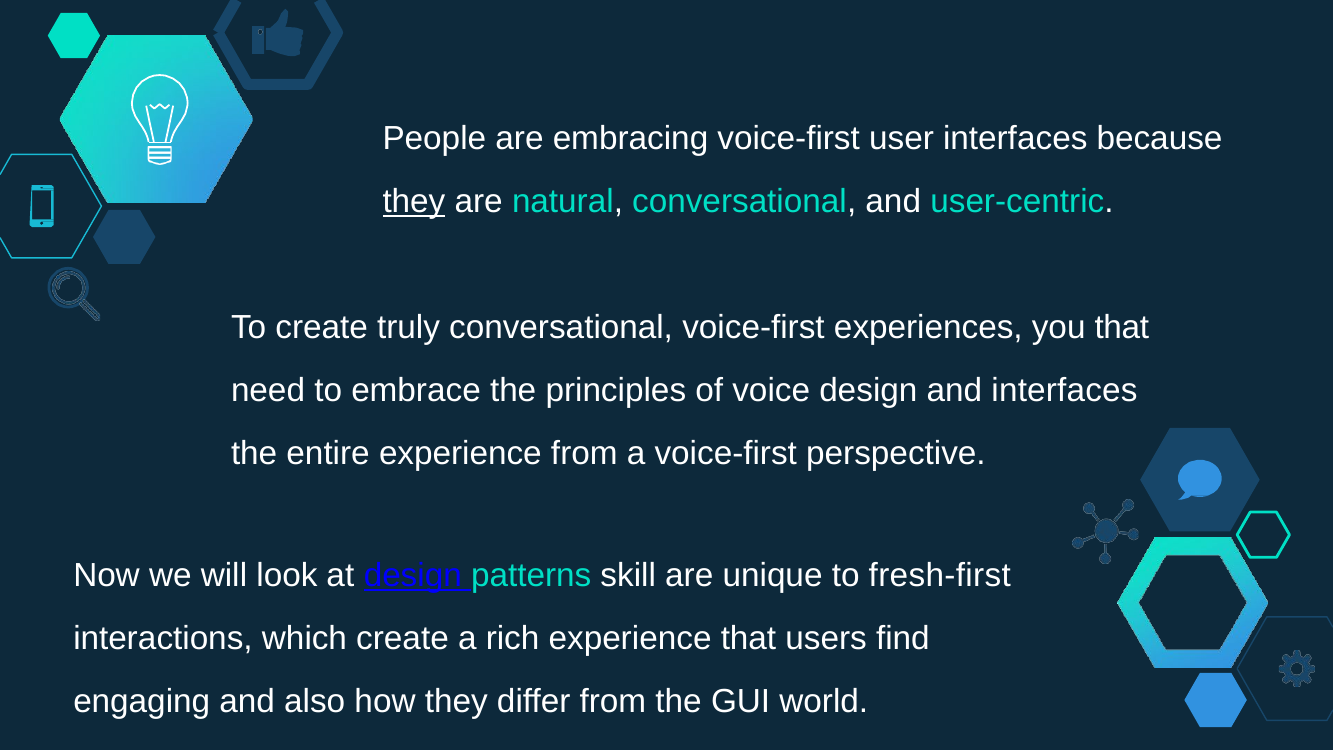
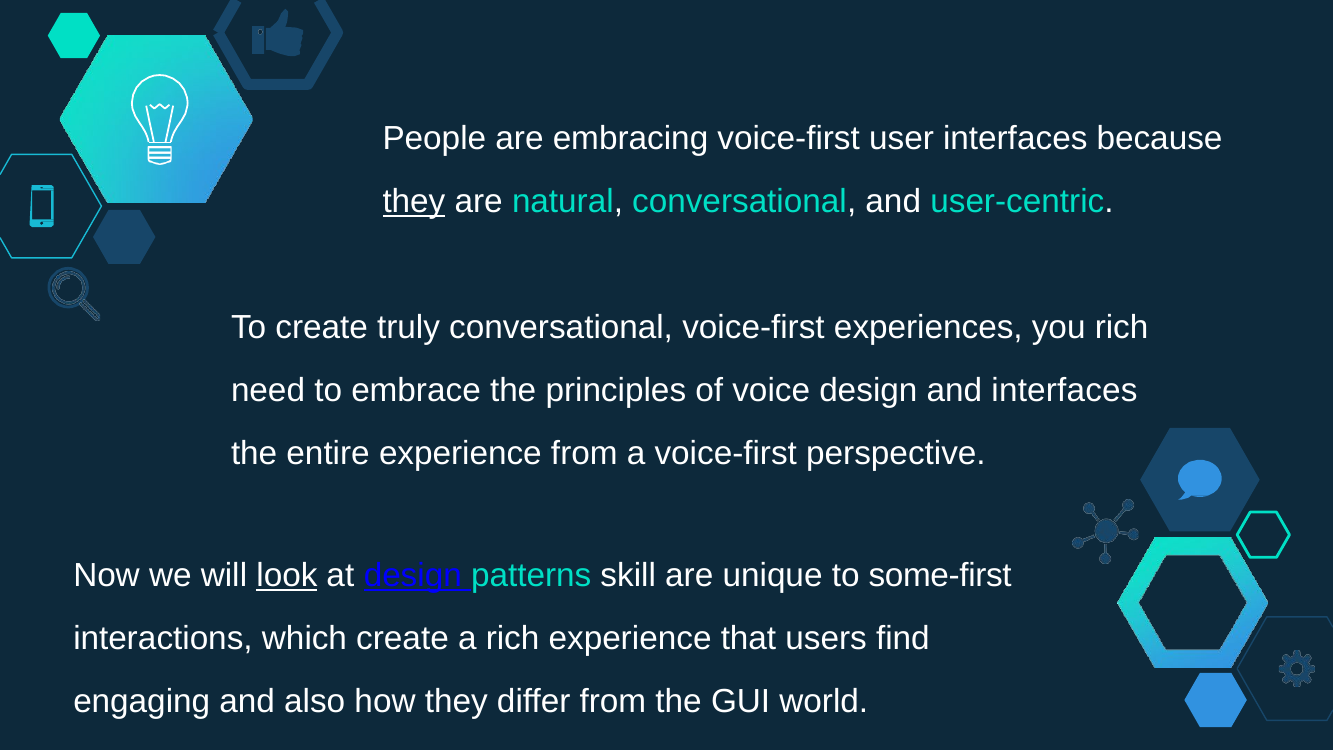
you that: that -> rich (1122, 328)
look underline: none -> present (287, 575)
fresh-first: fresh-first -> some-first (940, 575)
